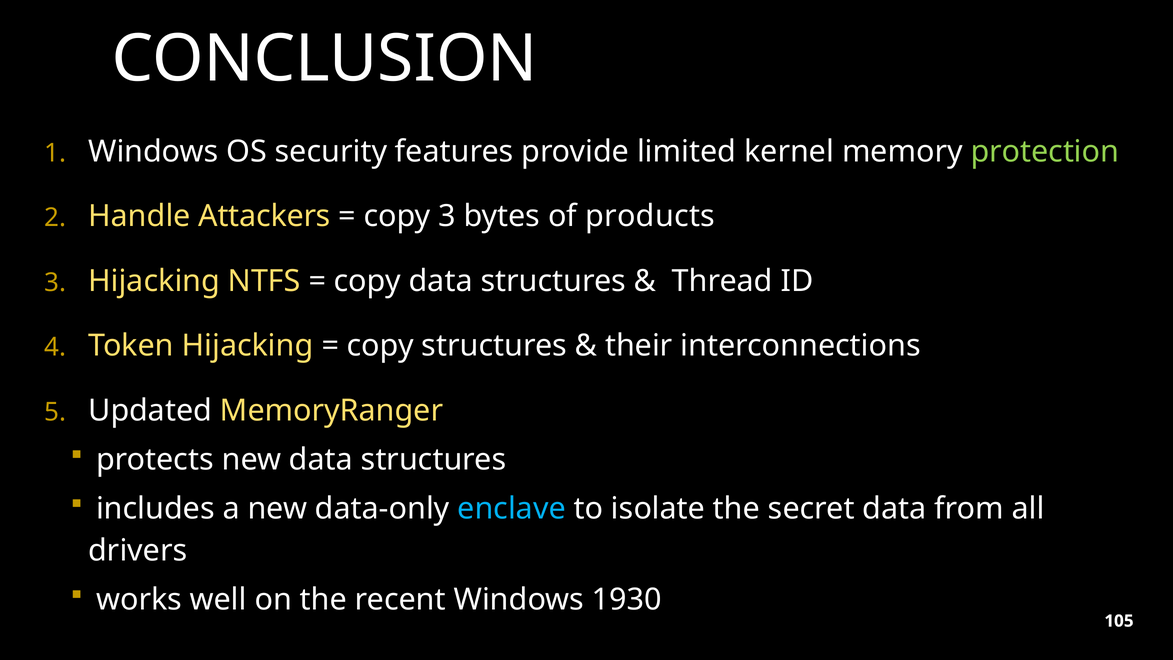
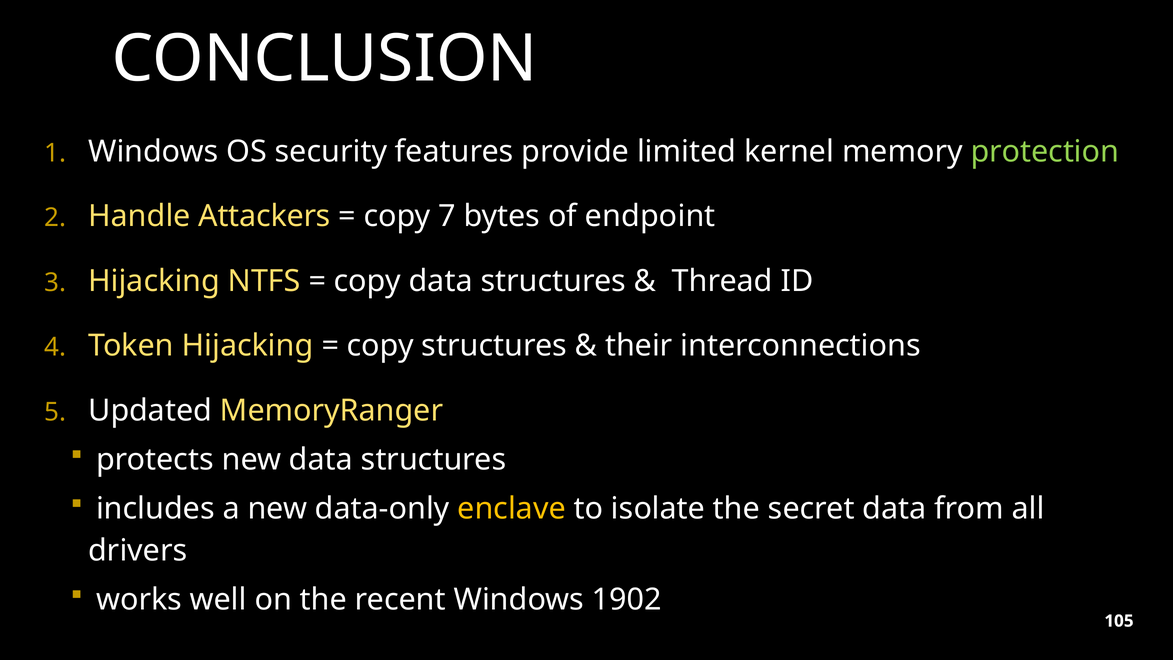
copy 3: 3 -> 7 (447, 216)
products: products -> endpoint (650, 216)
enclave colour: light blue -> yellow (512, 509)
1930: 1930 -> 1902 (627, 599)
